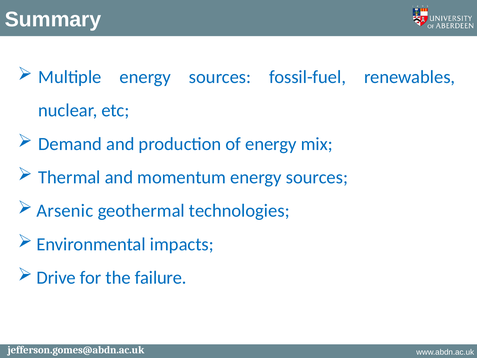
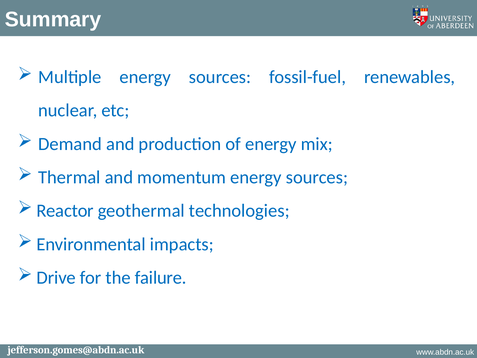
Arsenic: Arsenic -> Reactor (65, 211)
